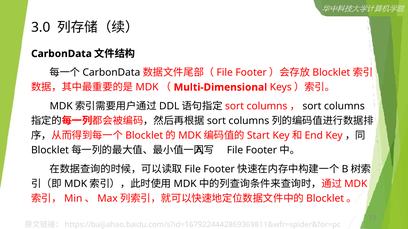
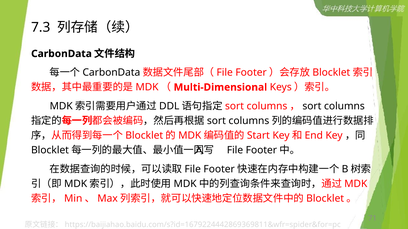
3.0: 3.0 -> 7.3 (41, 28)
